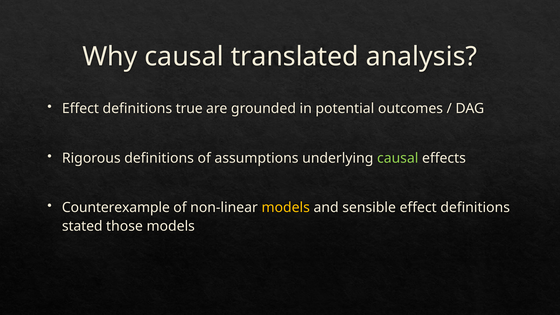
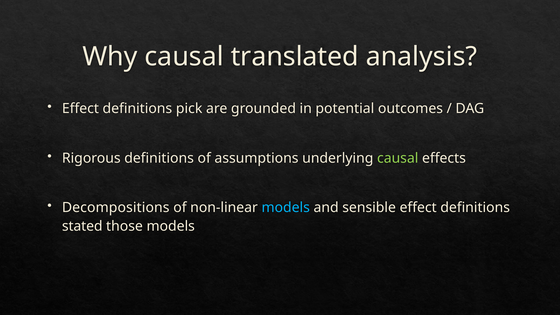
true: true -> pick (189, 109)
Counterexample: Counterexample -> Decompositions (116, 208)
models colour: yellow -> light blue (286, 208)
